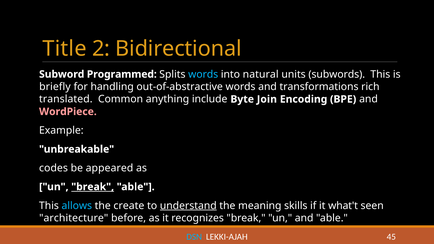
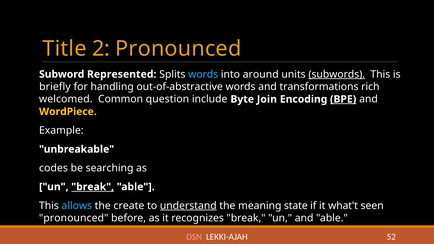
2 Bidirectional: Bidirectional -> Pronounced (178, 49)
Programmed: Programmed -> Represented (122, 74)
natural: natural -> around (261, 74)
subwords underline: none -> present (337, 74)
translated: translated -> welcomed (66, 99)
anything: anything -> question (167, 99)
BPE underline: none -> present (343, 99)
WordPiece colour: pink -> yellow (68, 112)
appeared: appeared -> searching (110, 168)
skills: skills -> state (296, 206)
architecture: architecture -> pronounced (74, 218)
DSN colour: light blue -> pink (194, 237)
45: 45 -> 52 (391, 237)
